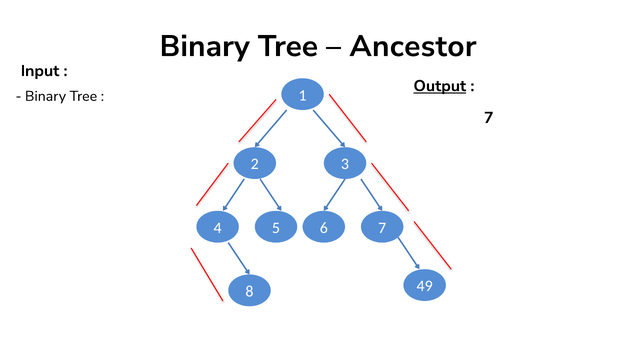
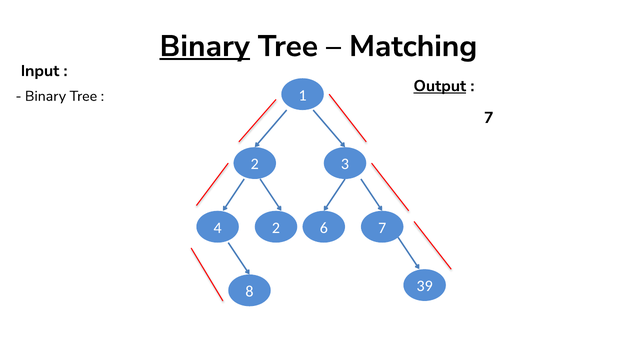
Binary underline: none -> present (205, 46)
Ancestor: Ancestor -> Matching (413, 46)
4 5: 5 -> 2 (276, 228)
49: 49 -> 39 (425, 286)
